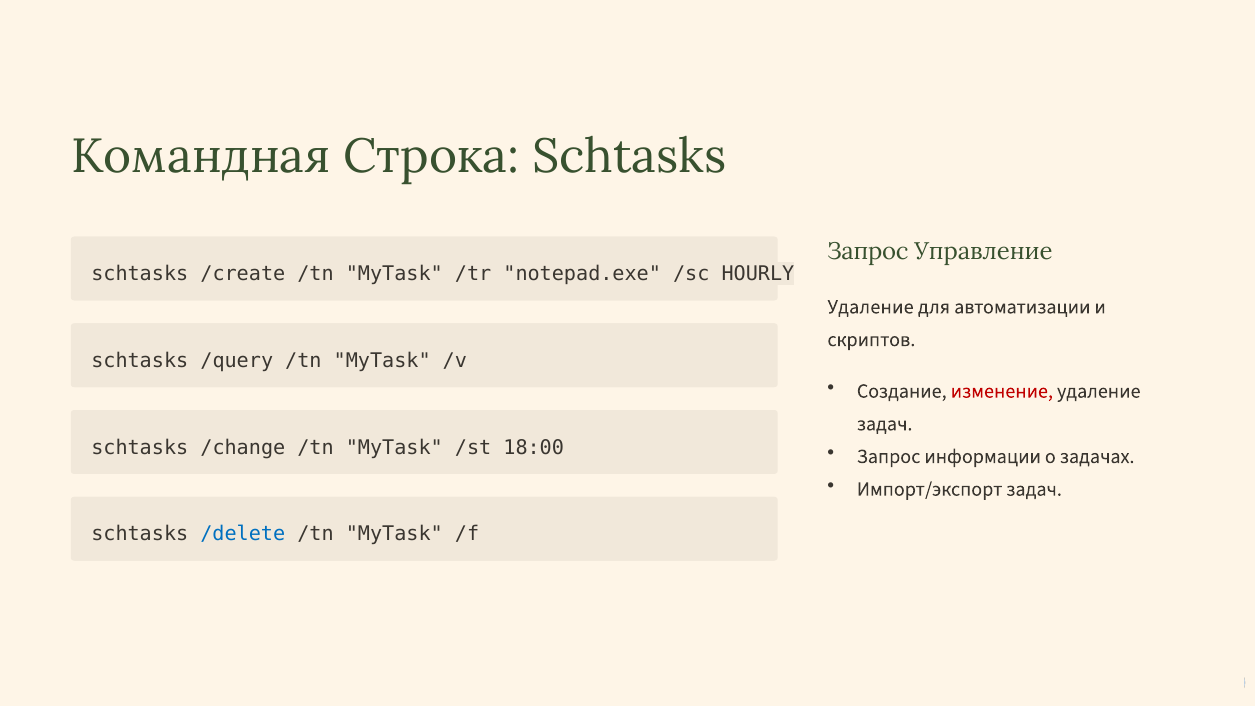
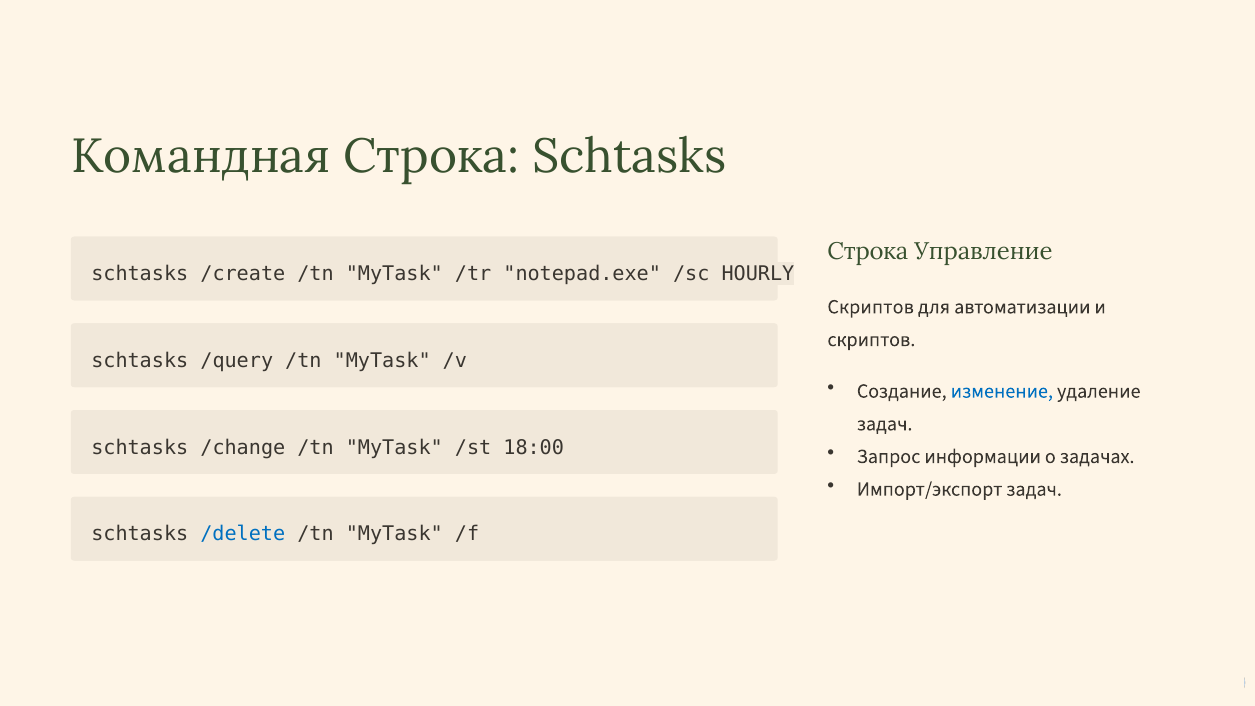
Запрос: Запрос -> Строка (868, 251)
Удаление: Удаление -> Скриптов (871, 307)
изменение colour: red -> blue (1002, 391)
